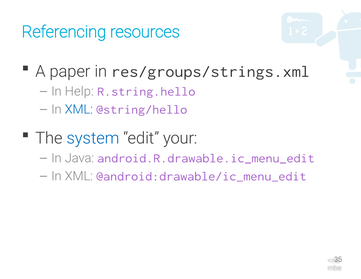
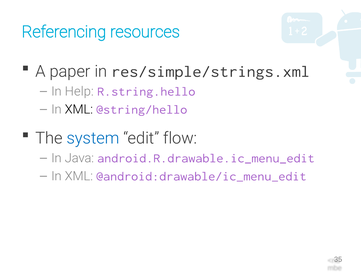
res/groups/strings.xml: res/groups/strings.xml -> res/simple/strings.xml (211, 71)
XML colour: blue -> black (79, 109)
your: your -> flow (180, 138)
